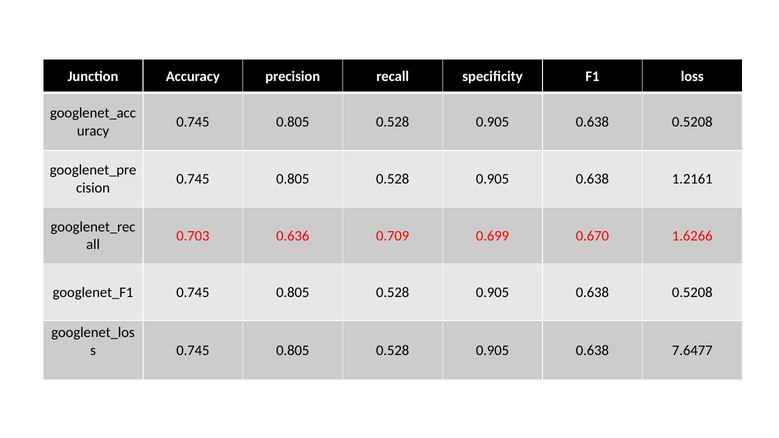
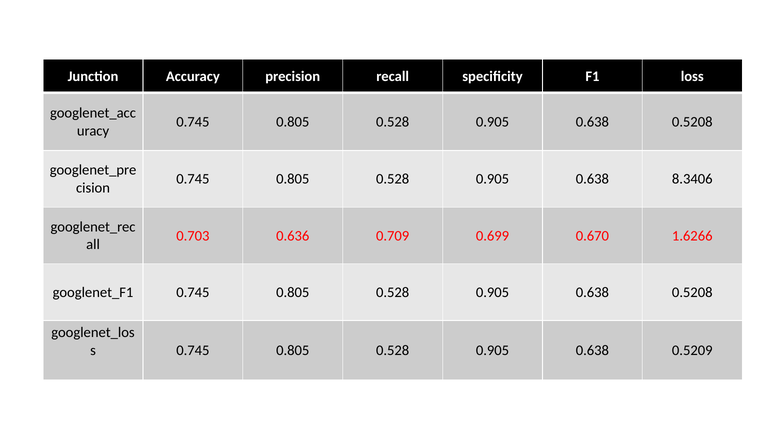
1.2161: 1.2161 -> 8.3406 (692, 179)
7.6477: 7.6477 -> 0.5209 (692, 350)
